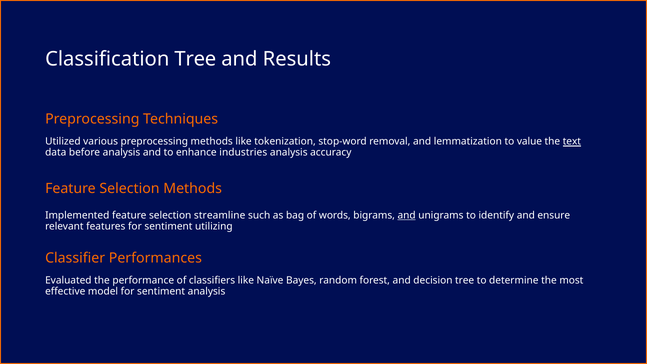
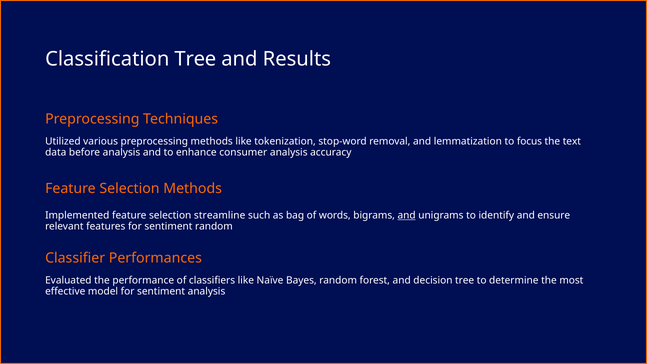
value: value -> focus (529, 142)
text underline: present -> none (572, 142)
industries: industries -> consumer (243, 153)
sentiment utilizing: utilizing -> random (214, 226)
